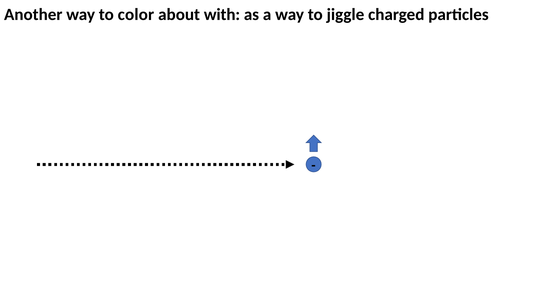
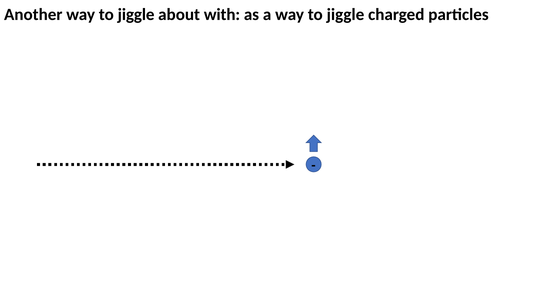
Another way to color: color -> jiggle (136, 14)
